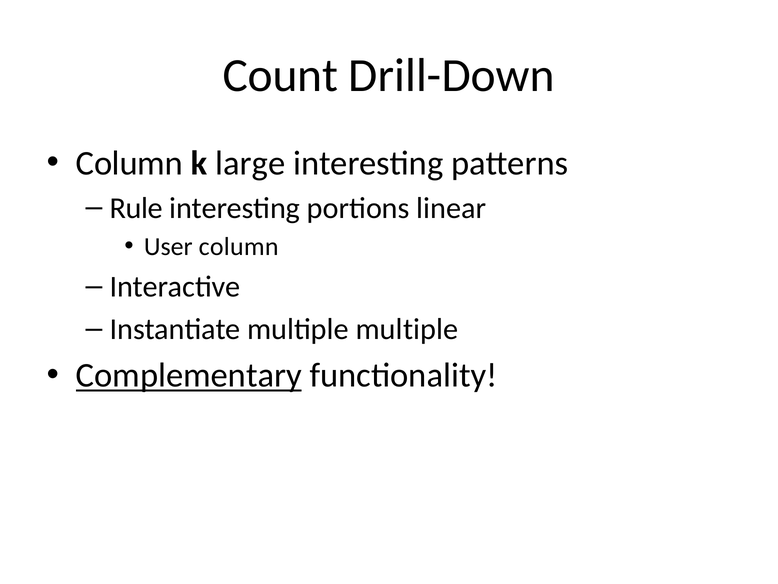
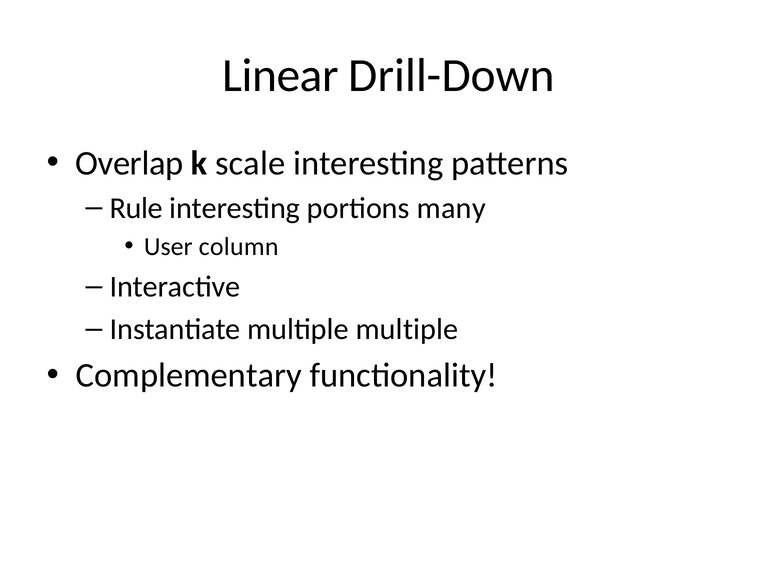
Count: Count -> Linear (281, 75)
Column: Column -> Overlap (129, 163)
large: large -> scale (250, 163)
linear: linear -> many (451, 208)
Complementary underline: present -> none (189, 375)
